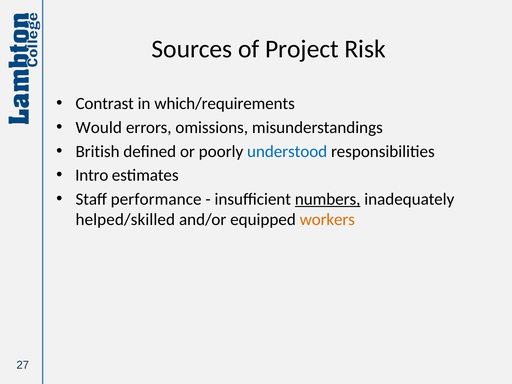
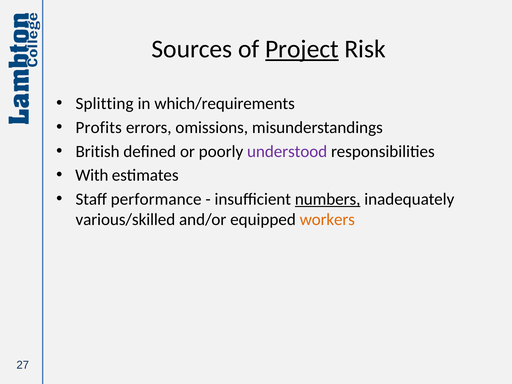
Project underline: none -> present (302, 49)
Contrast: Contrast -> Splitting (105, 104)
Would: Would -> Profits (99, 127)
understood colour: blue -> purple (287, 151)
Intro: Intro -> With (92, 175)
helped/skilled: helped/skilled -> various/skilled (125, 220)
